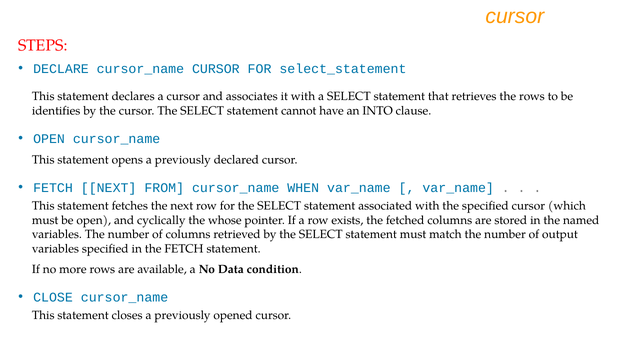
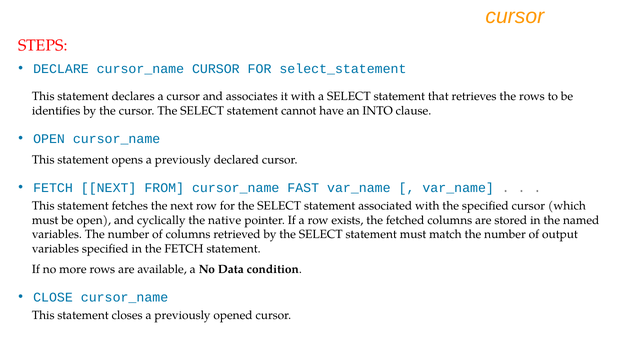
WHEN: WHEN -> FAST (303, 188)
whose: whose -> native (225, 220)
